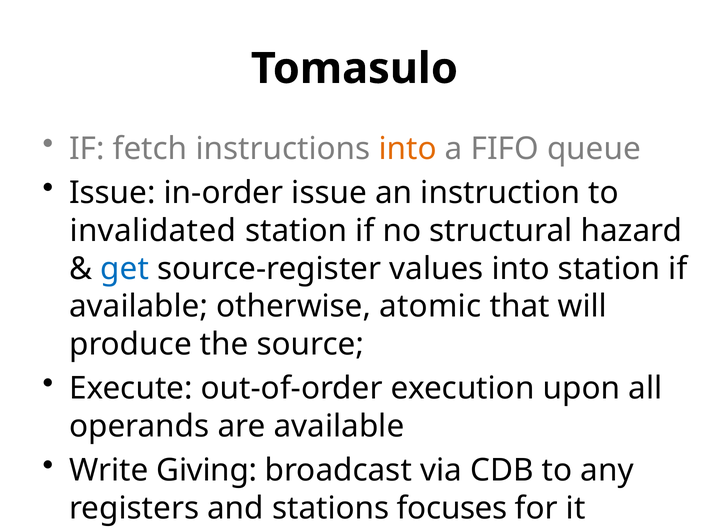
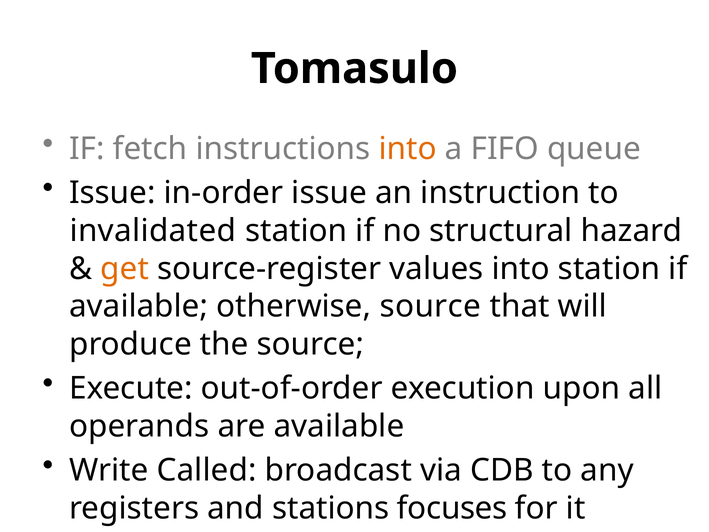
get colour: blue -> orange (125, 269)
otherwise atomic: atomic -> source (430, 306)
Giving: Giving -> Called (207, 470)
